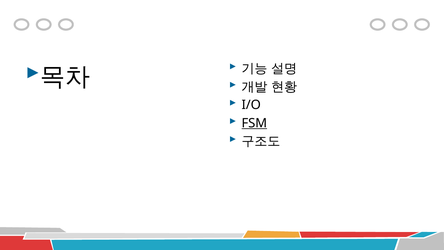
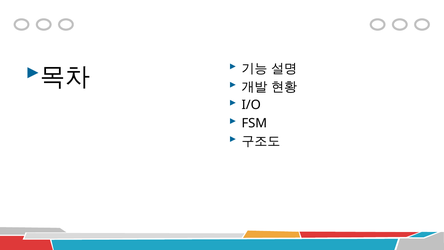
FSM underline: present -> none (254, 123)
